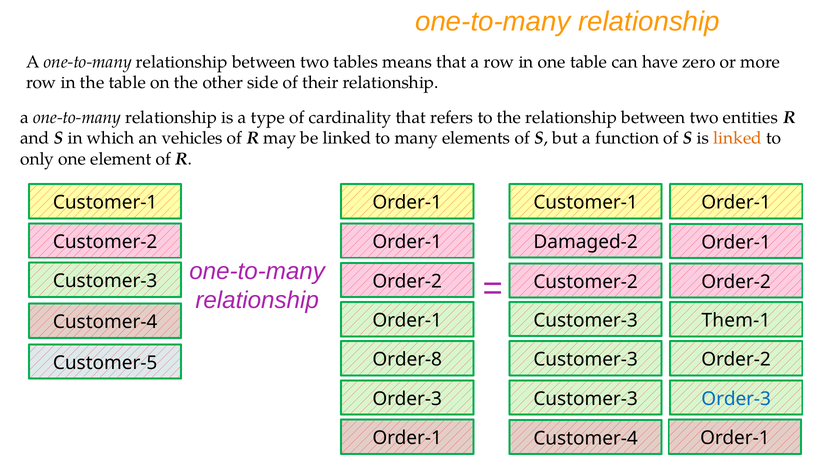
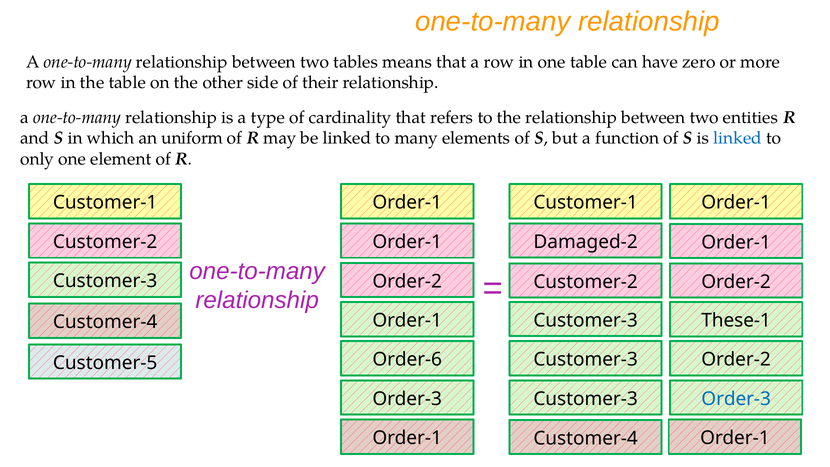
vehicles: vehicles -> uniform (192, 138)
linked colour: orange -> blue (738, 138)
Them-1: Them-1 -> These-1 (736, 321)
Order-8: Order-8 -> Order-6 (407, 360)
